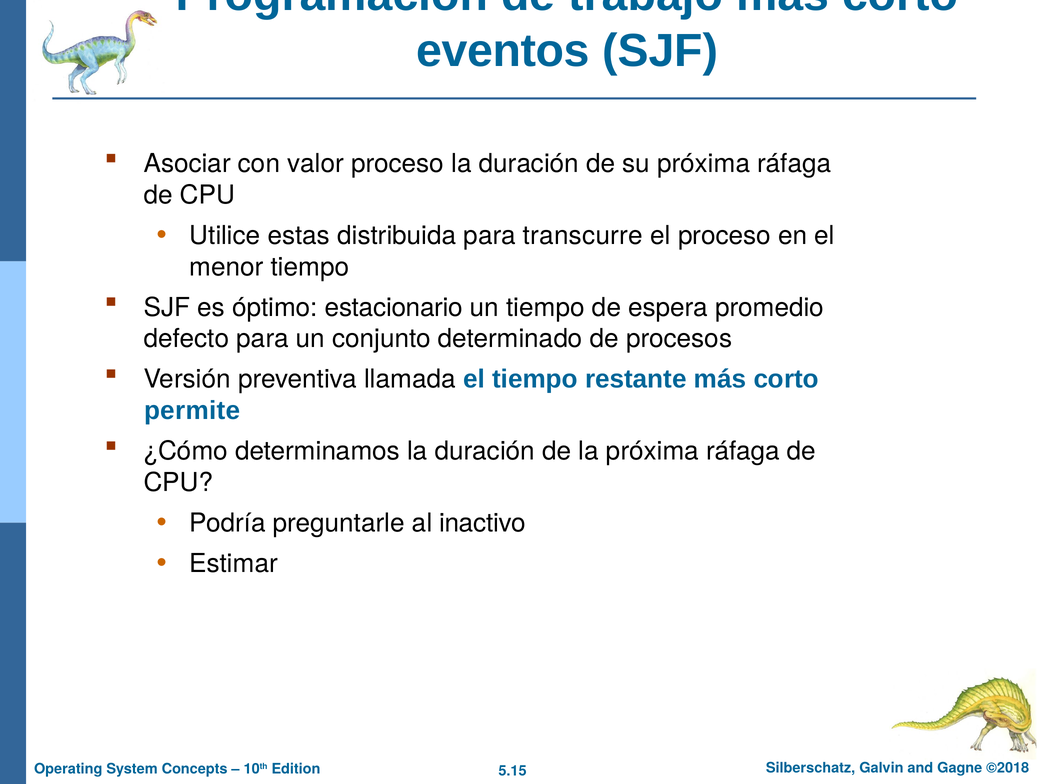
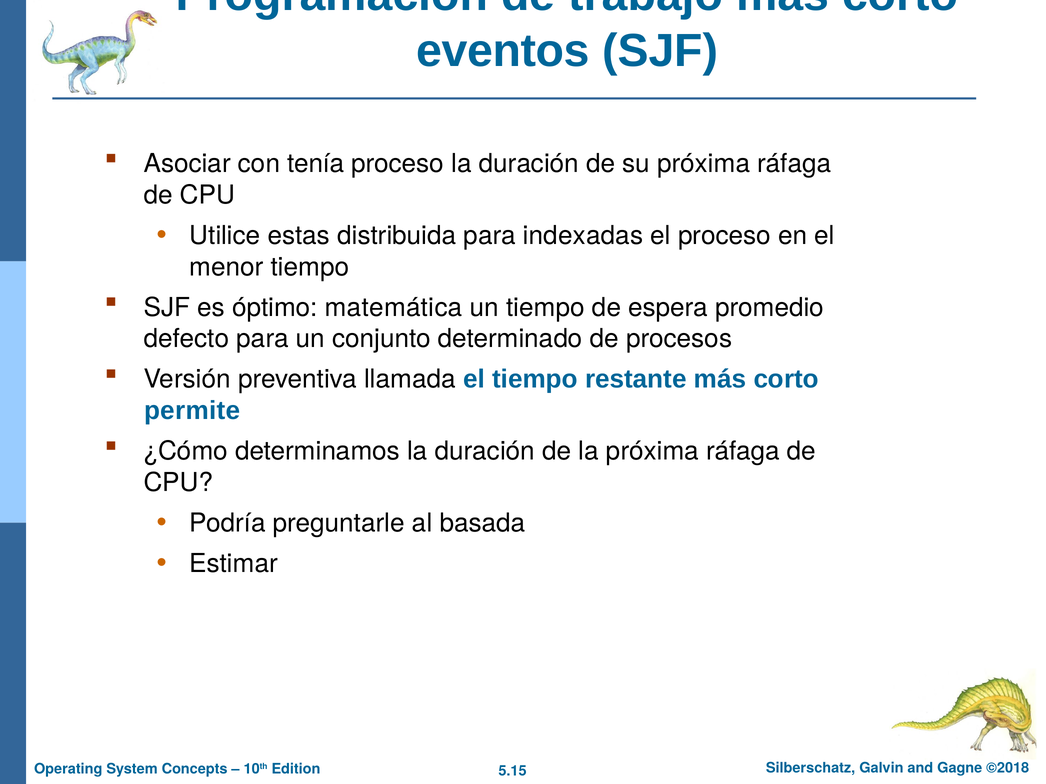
valor: valor -> tenía (316, 164)
transcurre: transcurre -> indexadas (583, 236)
estacionario: estacionario -> matemática (394, 308)
inactivo: inactivo -> basada (482, 523)
